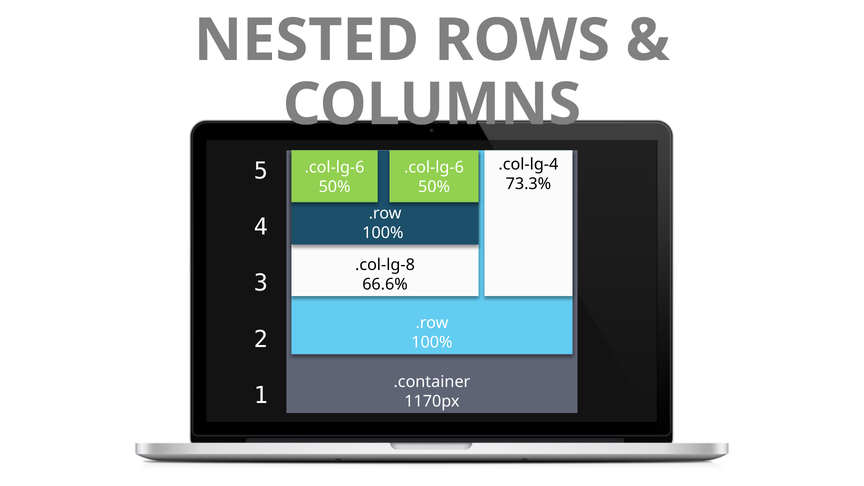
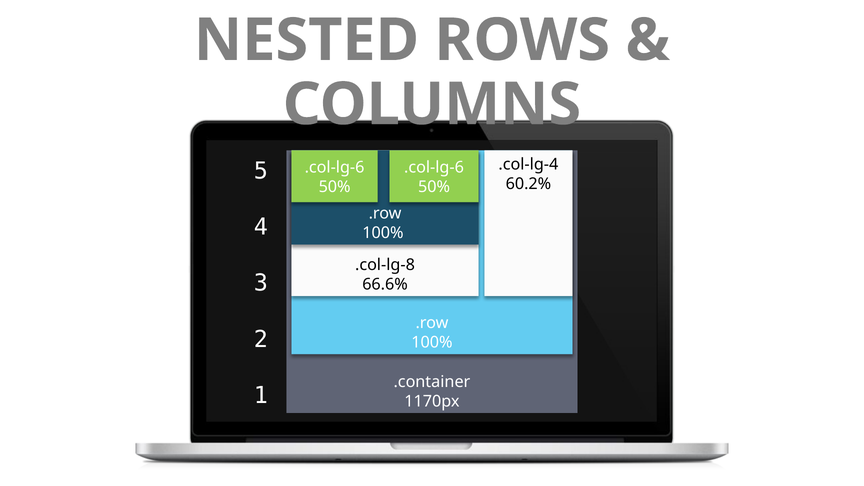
73.3%: 73.3% -> 60.2% (528, 184)
